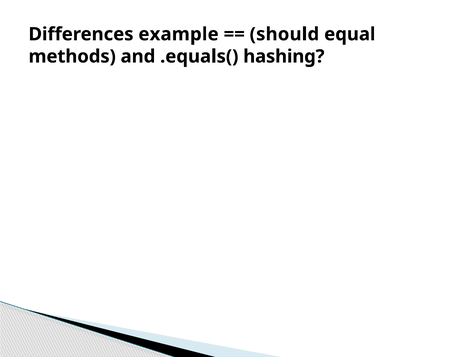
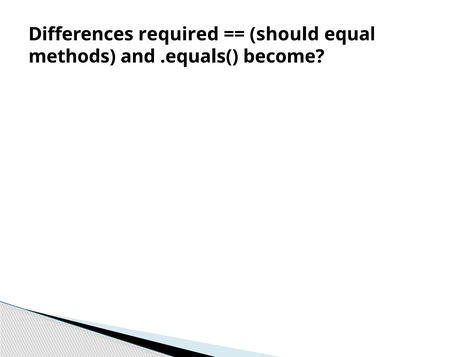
example: example -> required (179, 34)
hashing: hashing -> become (284, 56)
